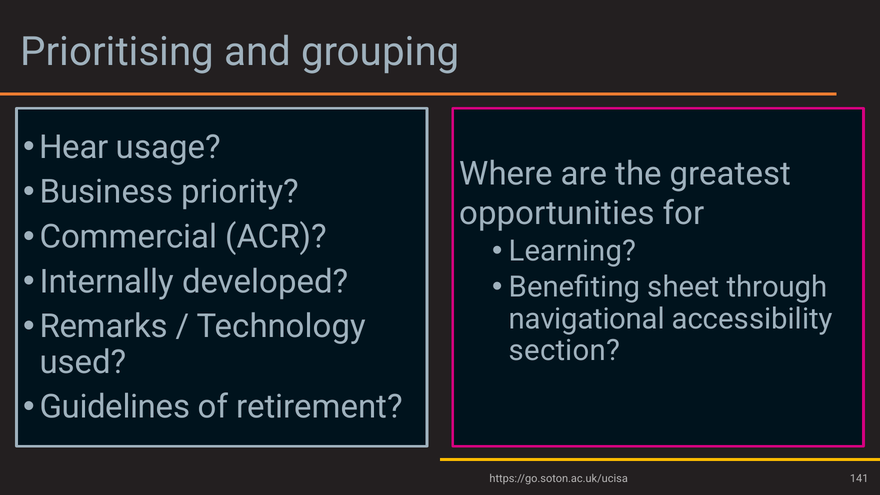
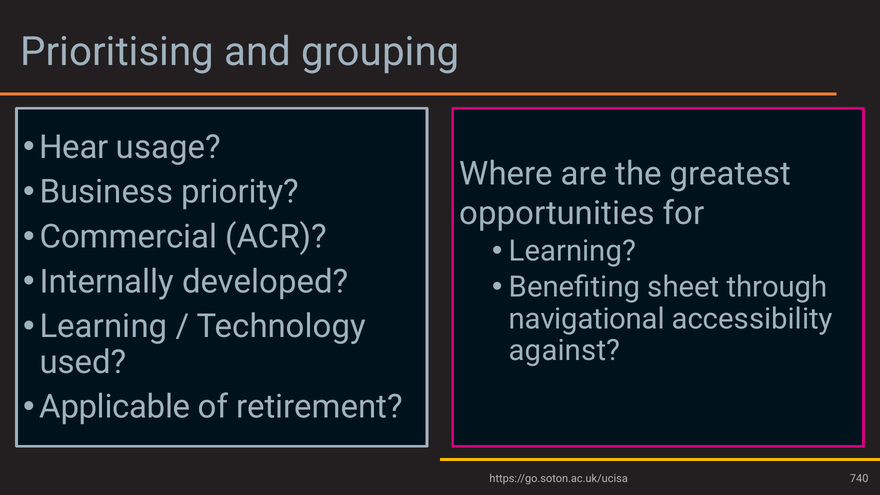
Remarks: Remarks -> Learning (103, 326)
section: section -> against (565, 351)
Guidelines: Guidelines -> Applicable (115, 407)
141: 141 -> 740 (859, 479)
